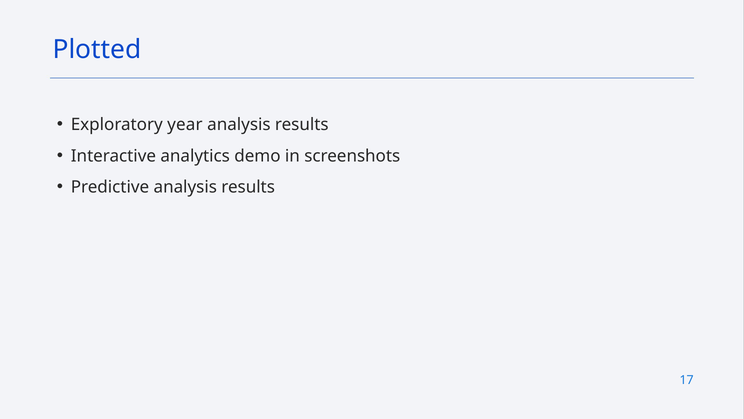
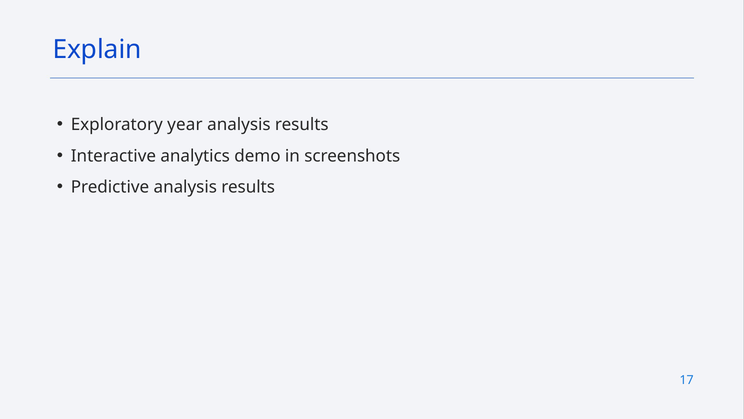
Plotted: Plotted -> Explain (97, 50)
